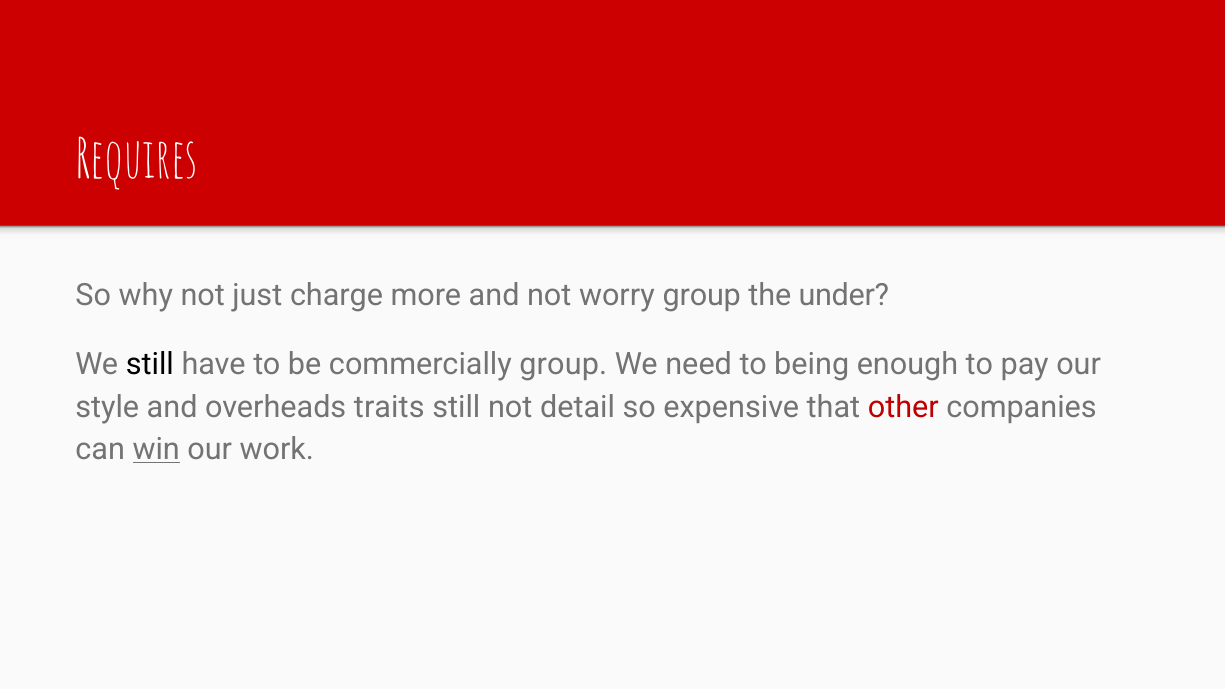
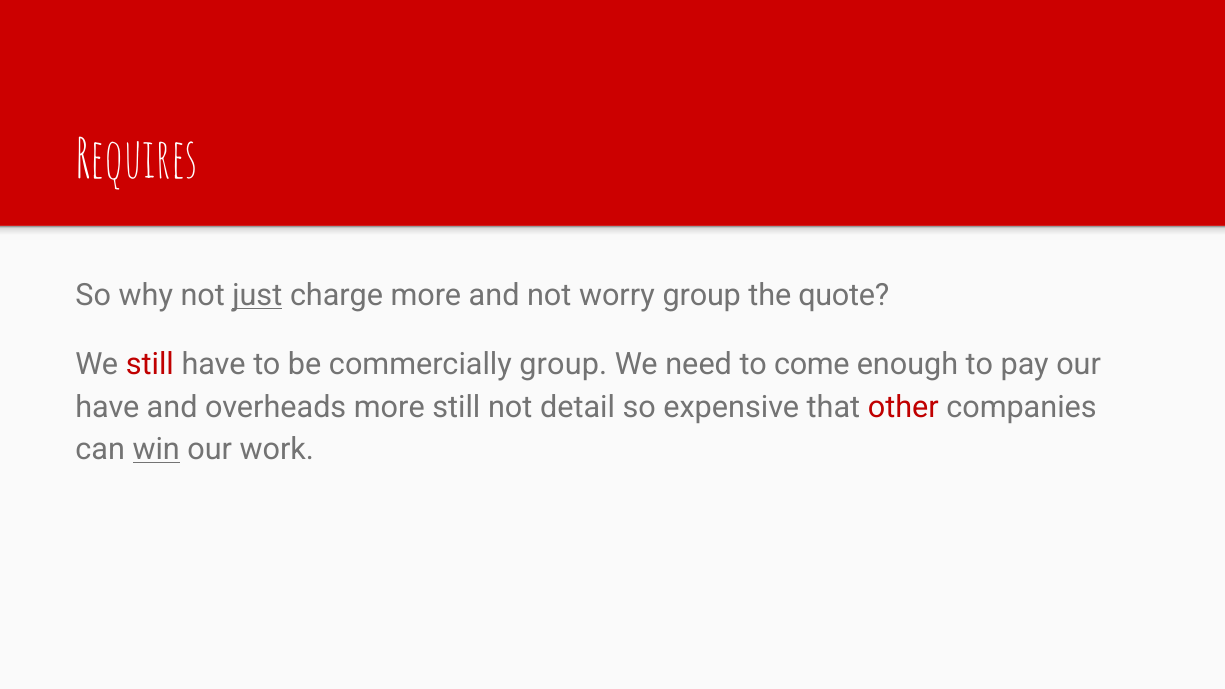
just underline: none -> present (257, 295)
under: under -> quote (844, 295)
still colour: black -> red (150, 365)
being: being -> come (812, 365)
style: style -> have (107, 407)
overheads traits: traits -> more (389, 407)
